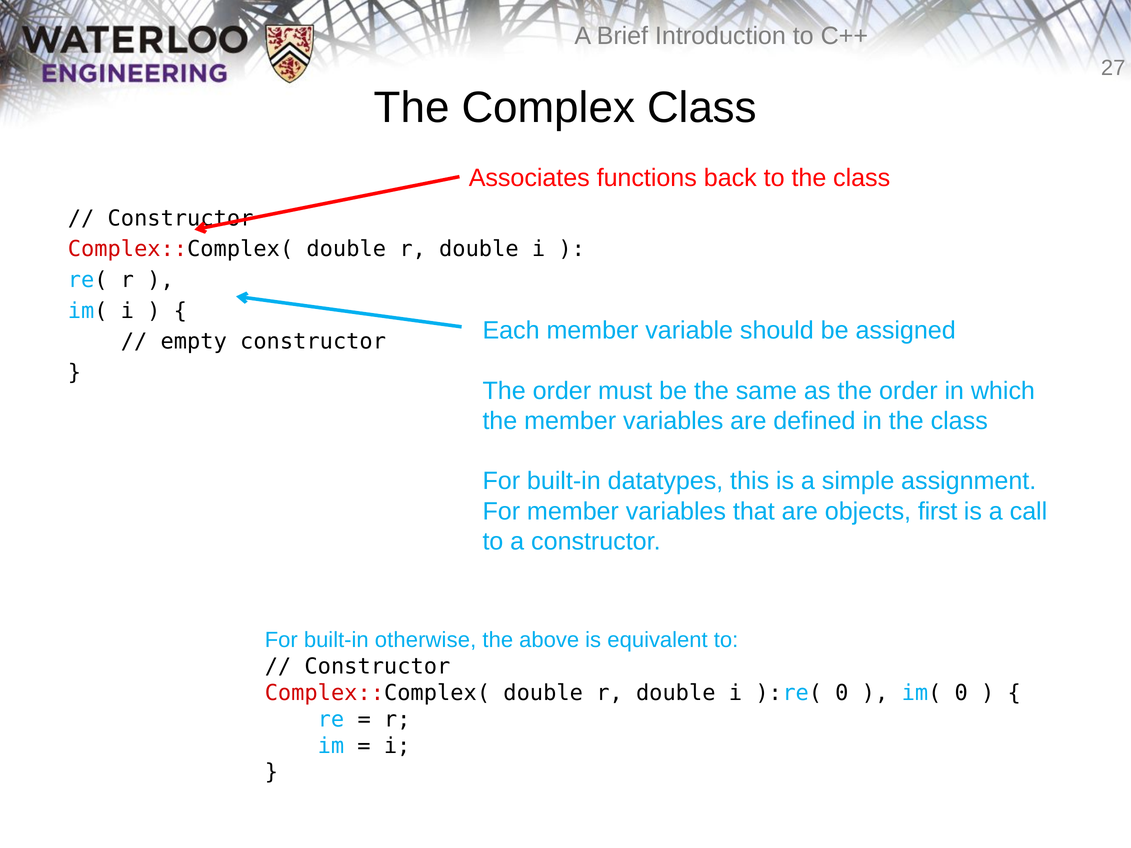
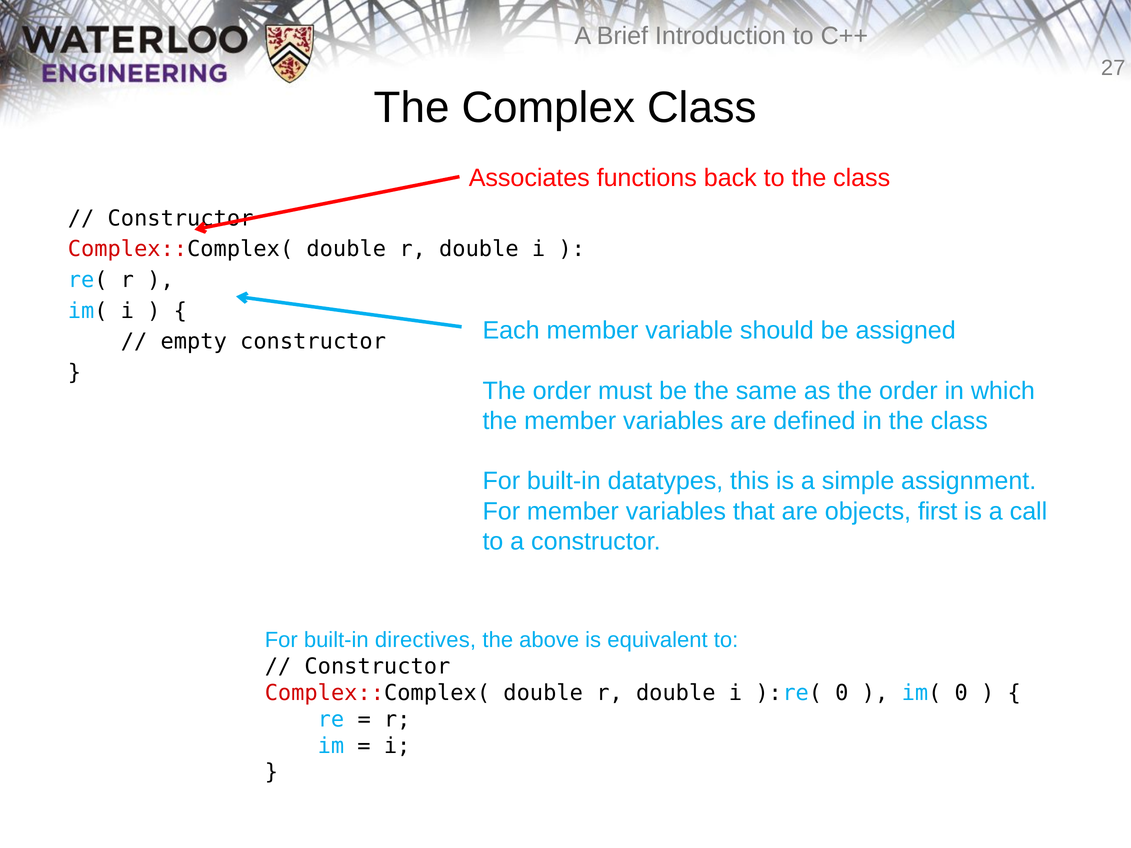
otherwise: otherwise -> directives (425, 640)
